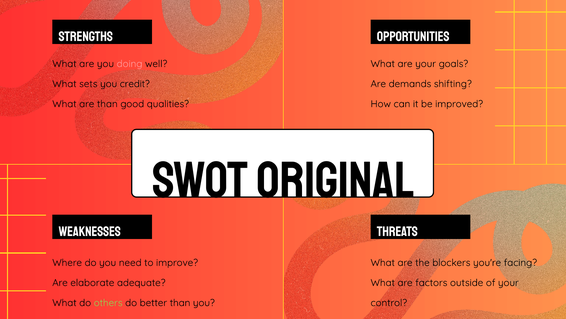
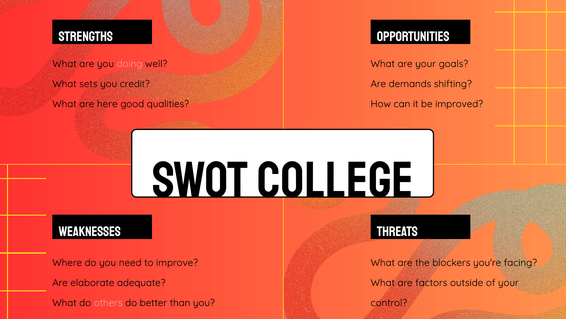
are than: than -> here (107, 104)
ORIGINAL: ORIGINAL -> COLLEGE (335, 180)
others colour: light green -> pink (108, 302)
